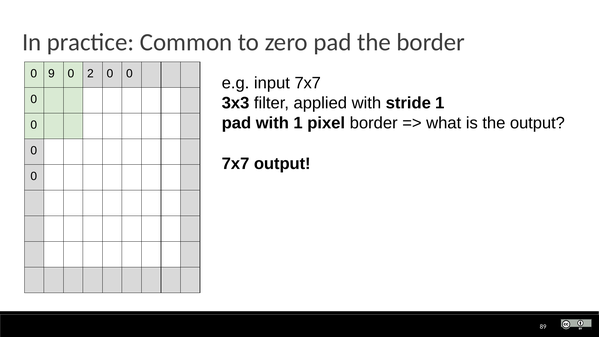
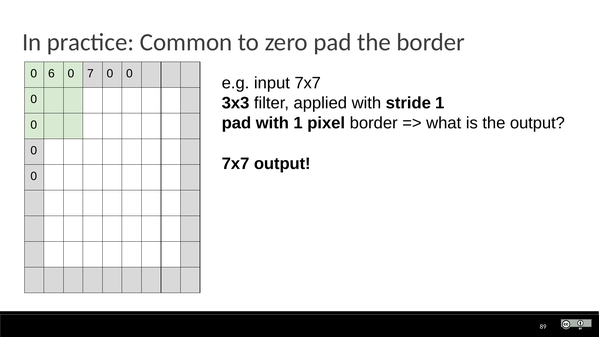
9: 9 -> 6 (51, 74)
2: 2 -> 7 (90, 74)
